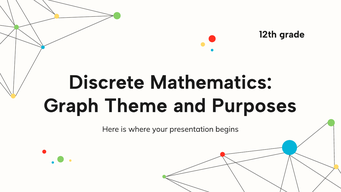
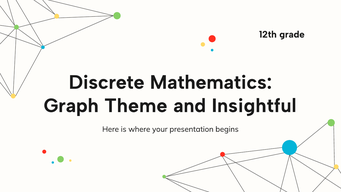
Purposes: Purposes -> Insightful (254, 106)
